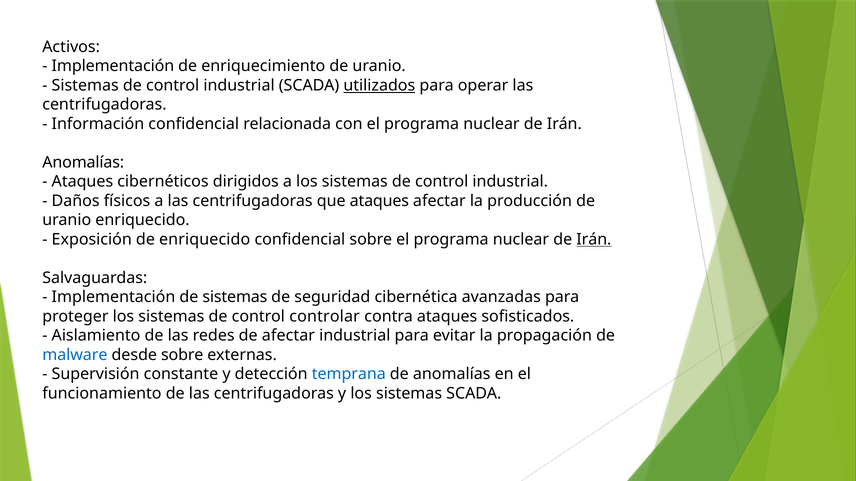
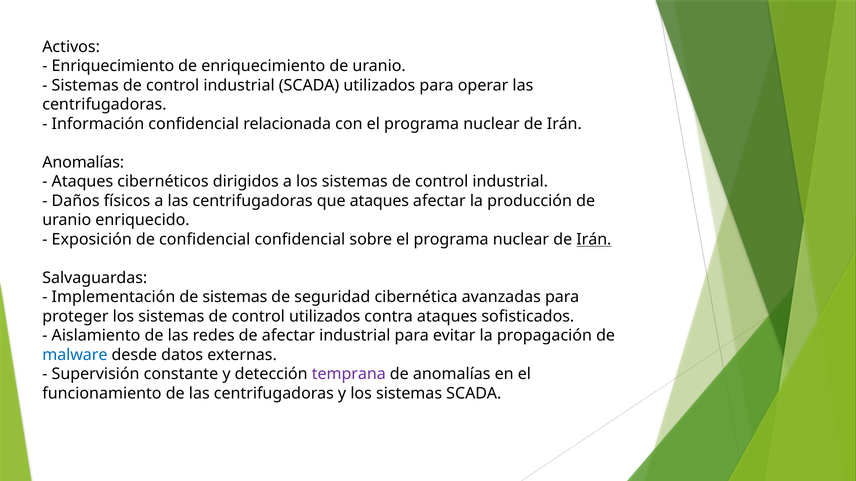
Implementación: Implementación -> Enriquecimiento (113, 66)
utilizados underline: present -> none (379, 86)
de enriquecido: enriquecido -> confidencial (205, 240)
control controlar: controlar -> utilizados (325, 317)
desde sobre: sobre -> datos (182, 355)
temprana colour: blue -> purple (349, 374)
